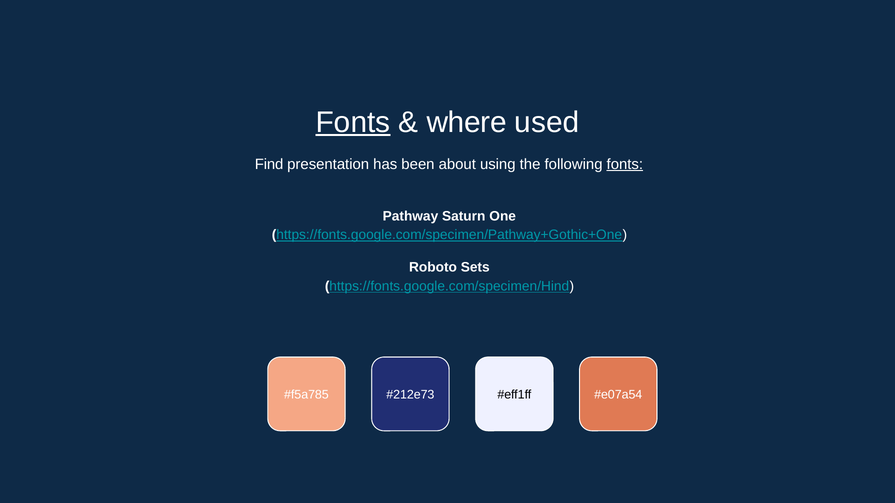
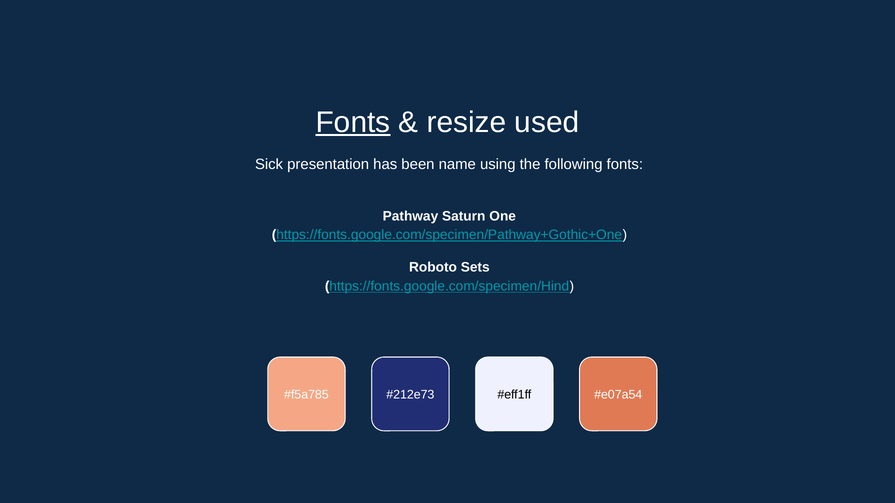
where: where -> resize (466, 122)
Find: Find -> Sick (269, 164)
about: about -> name (457, 164)
fonts underline: present -> none (625, 164)
